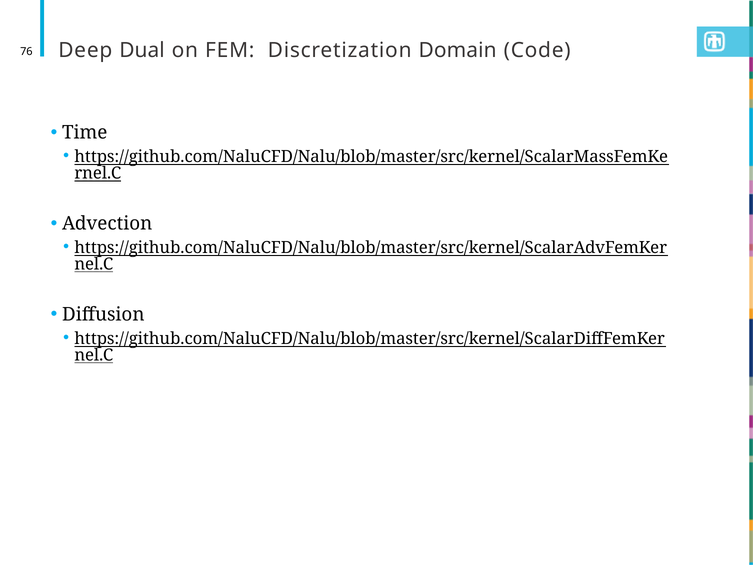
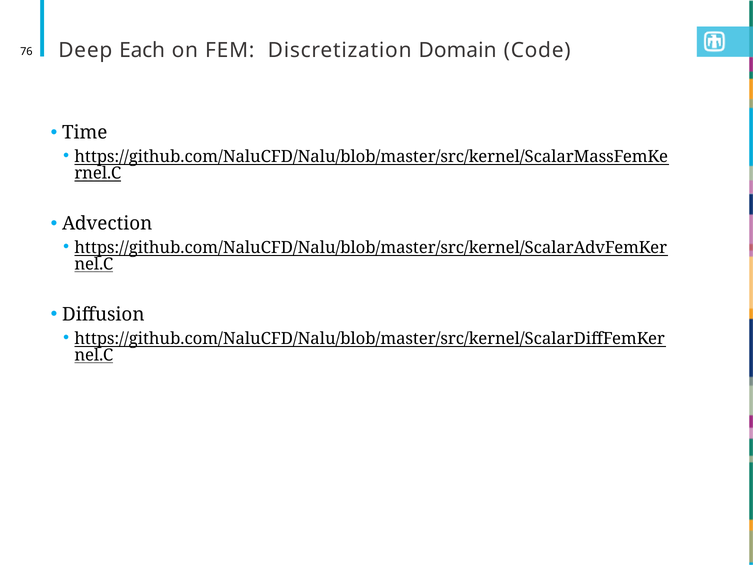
Dual: Dual -> Each (142, 50)
